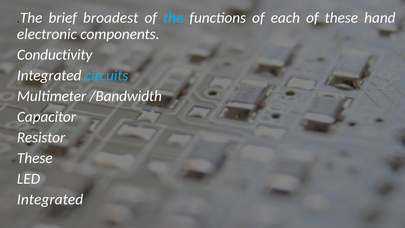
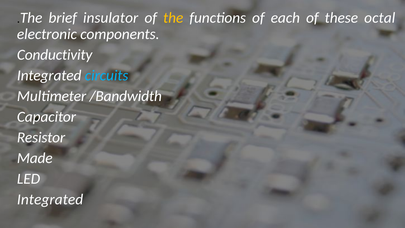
broadest: broadest -> insulator (111, 18)
the colour: light blue -> yellow (173, 18)
hand: hand -> octal (380, 18)
These: These -> Made (35, 158)
